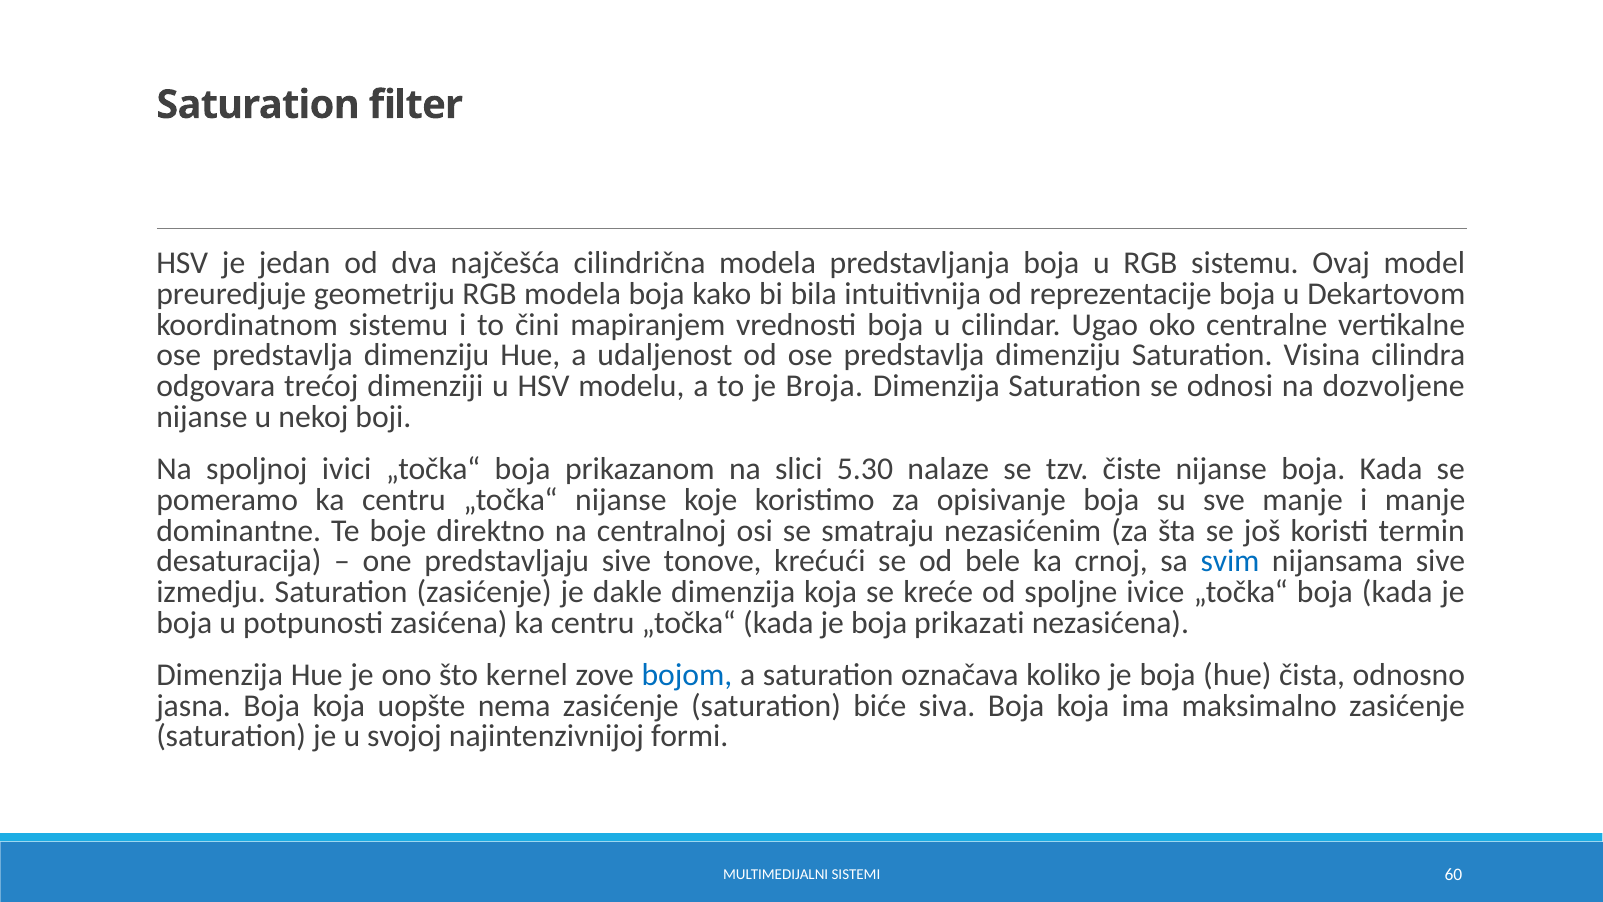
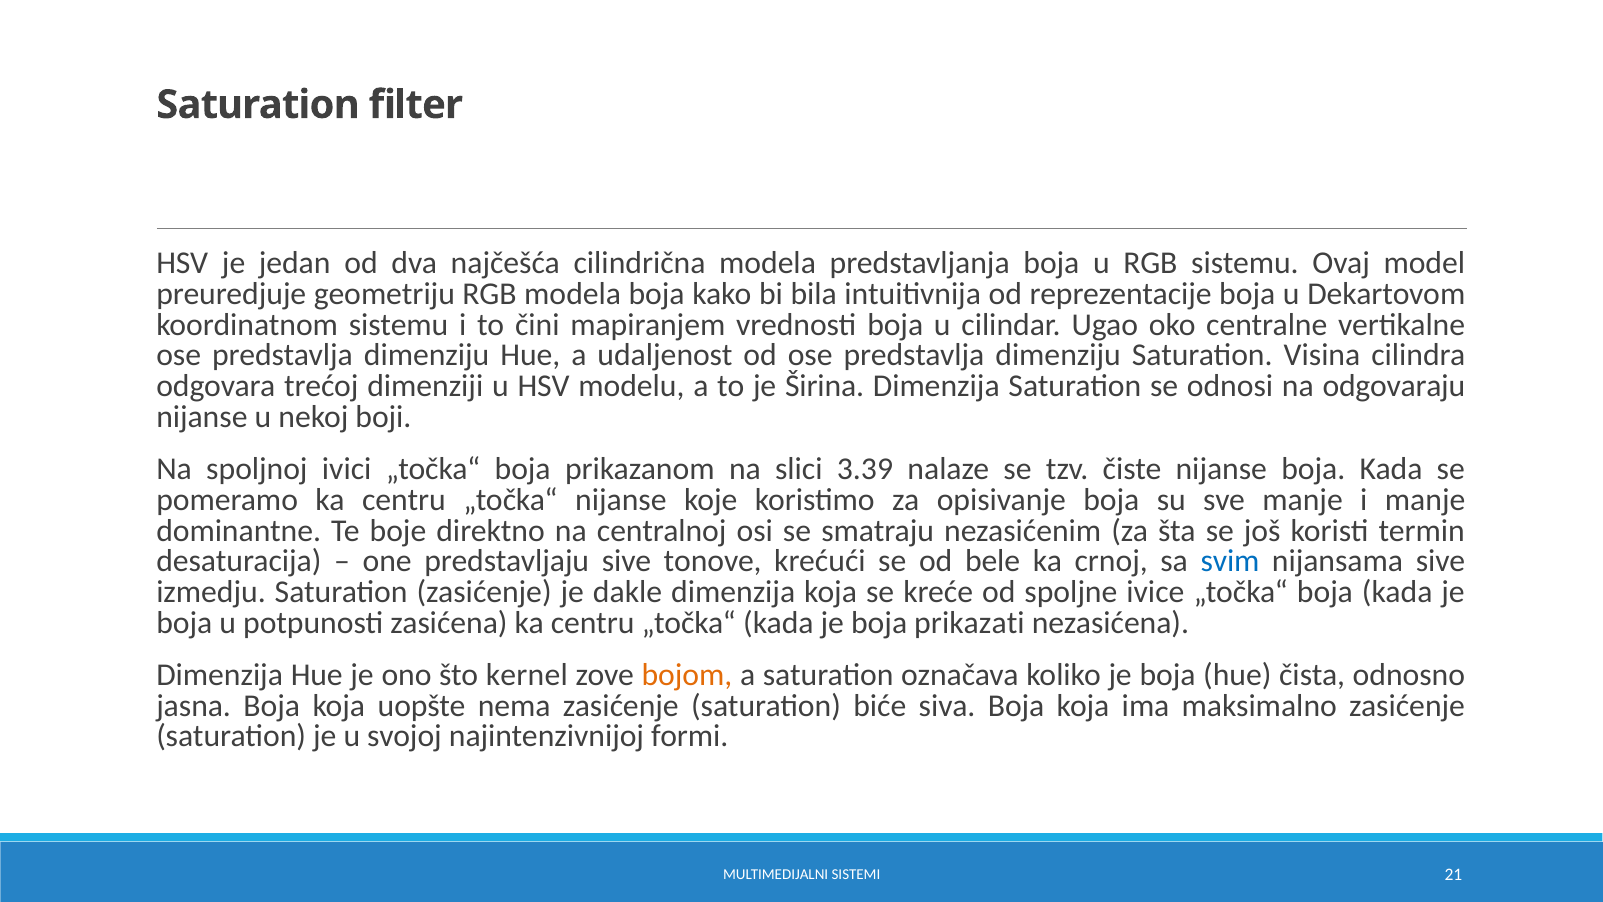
Broja: Broja -> Širina (825, 386)
dozvoljene: dozvoljene -> odgovaraju (1394, 386)
5.30: 5.30 -> 3.39 (865, 469)
bojom colour: blue -> orange (687, 675)
60: 60 -> 21 (1453, 874)
